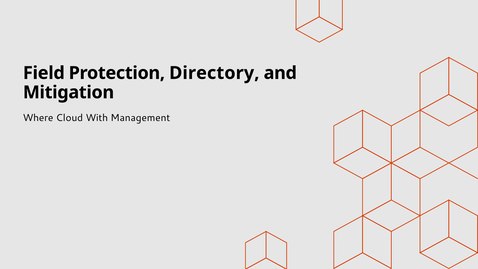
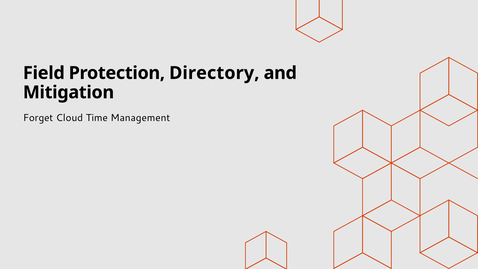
Where: Where -> Forget (38, 118)
With: With -> Time (97, 118)
